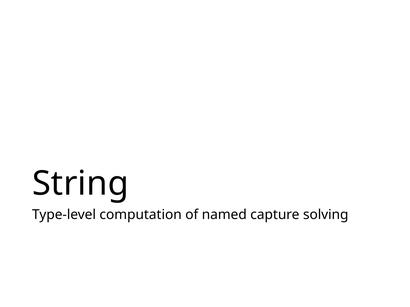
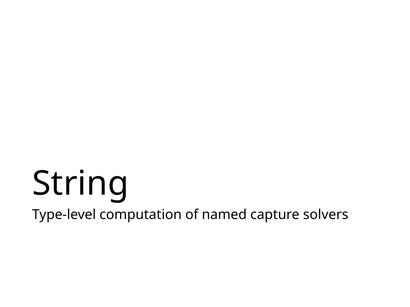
solving: solving -> solvers (326, 215)
